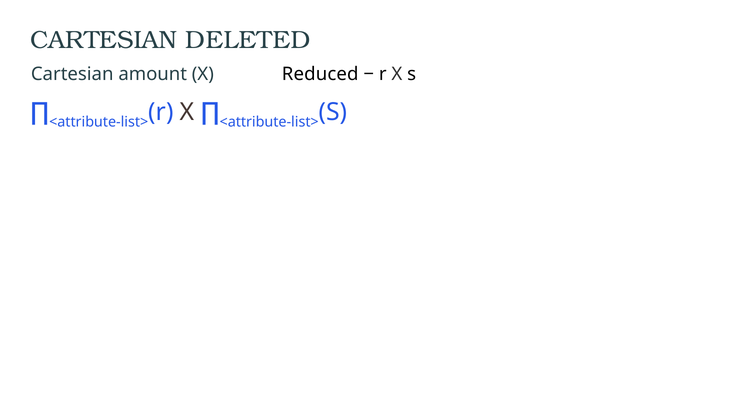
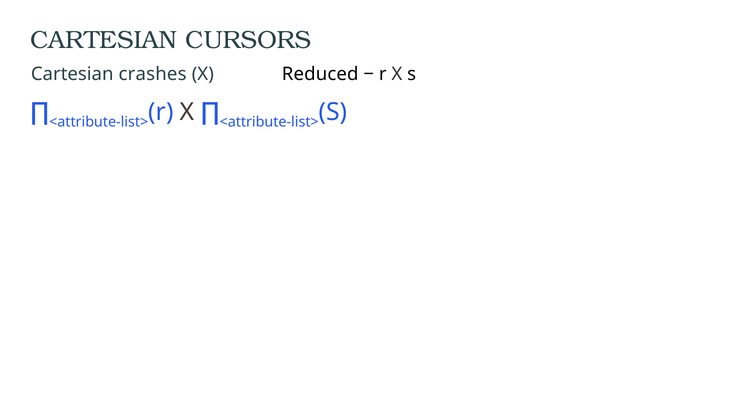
DELETED: DELETED -> CURSORS (248, 40)
amount: amount -> crashes (153, 74)
